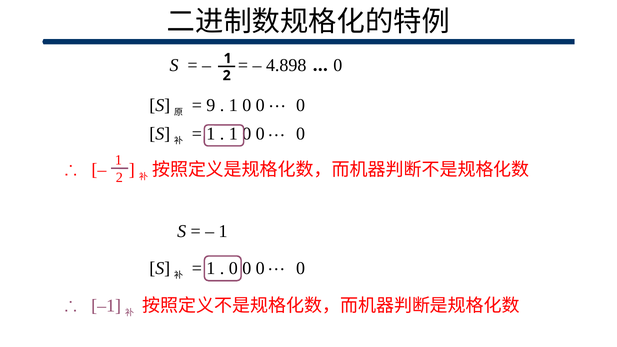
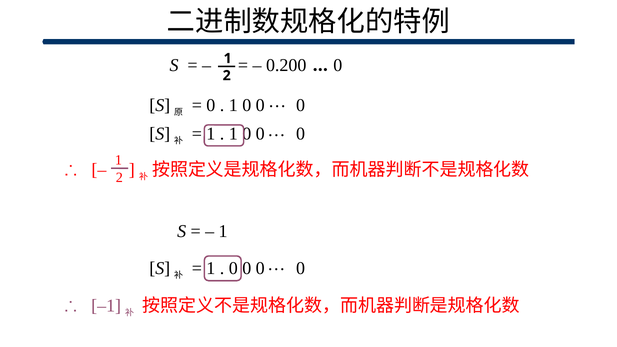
4.898: 4.898 -> 0.200 (286, 66)
9: 9 -> 0 (211, 106)
